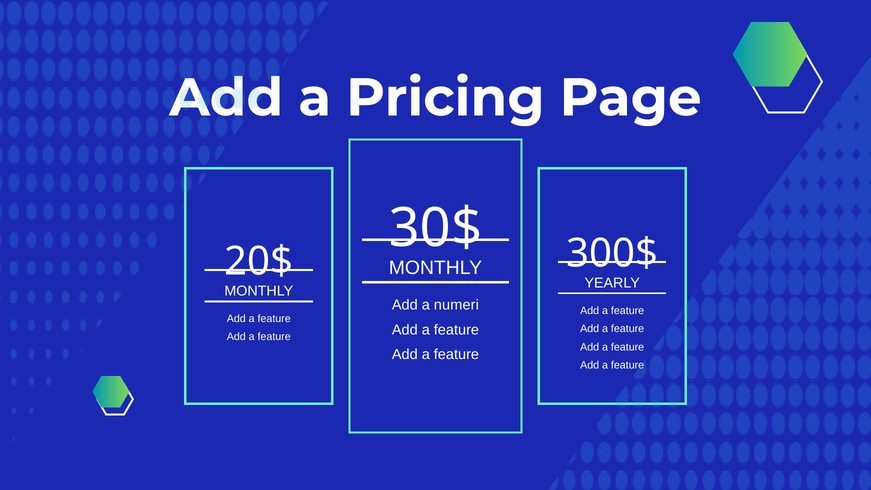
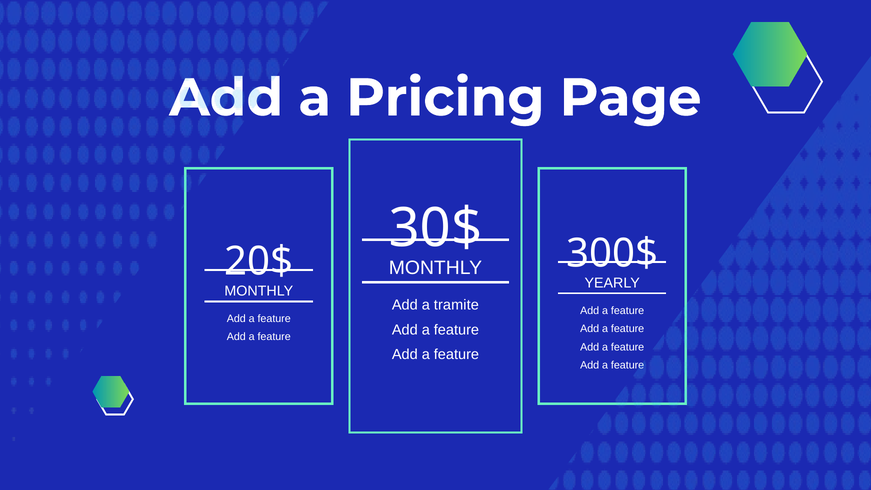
numeri: numeri -> tramite (456, 305)
